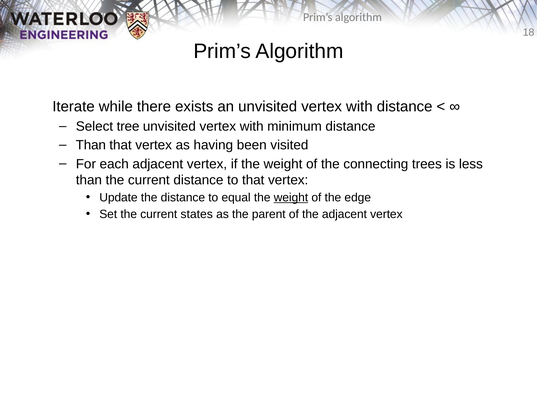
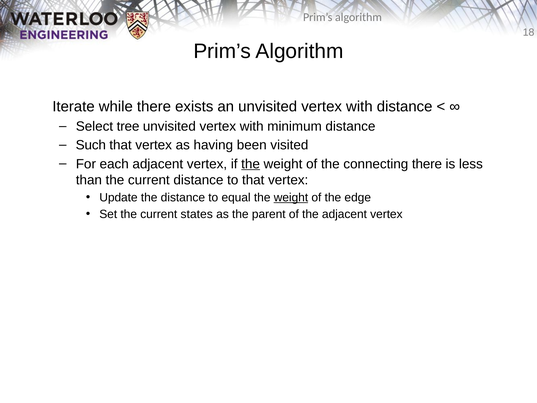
Than: Than -> Such (91, 145)
the underline: none -> present (251, 164)
connecting trees: trees -> there (427, 164)
